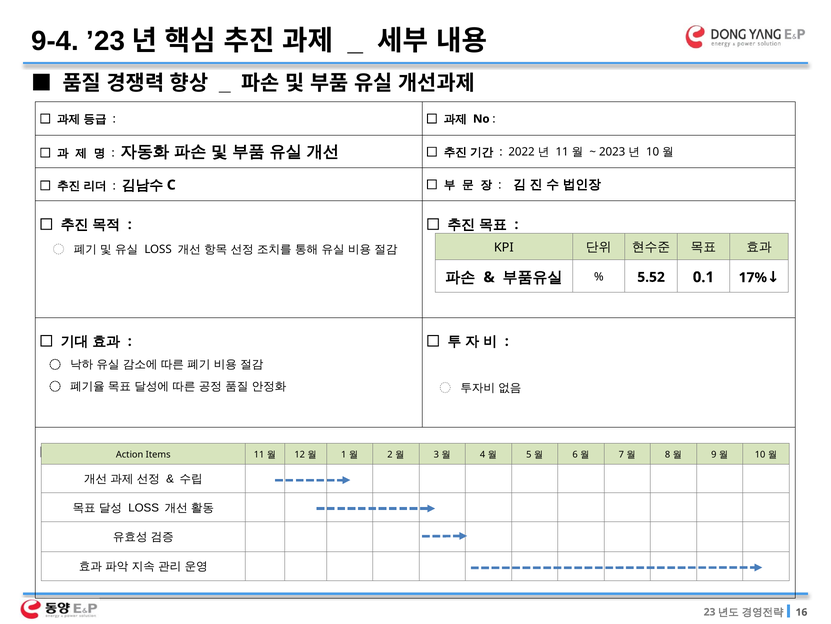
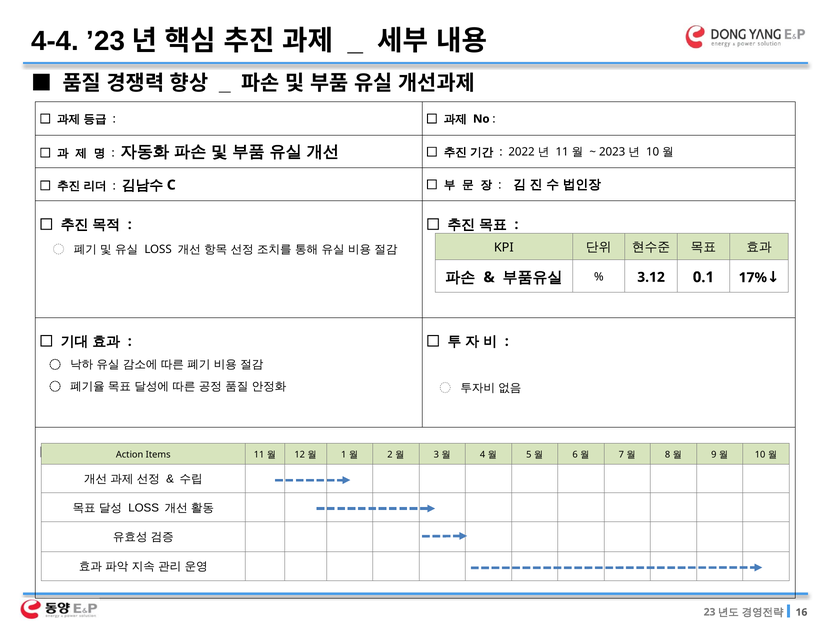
9-4: 9-4 -> 4-4 (55, 41)
5.52: 5.52 -> 3.12 (651, 277)
